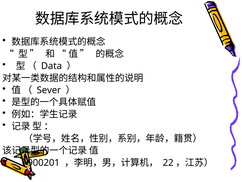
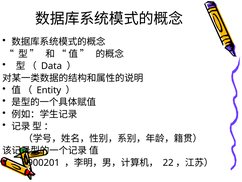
Sever: Sever -> Entity (49, 90)
